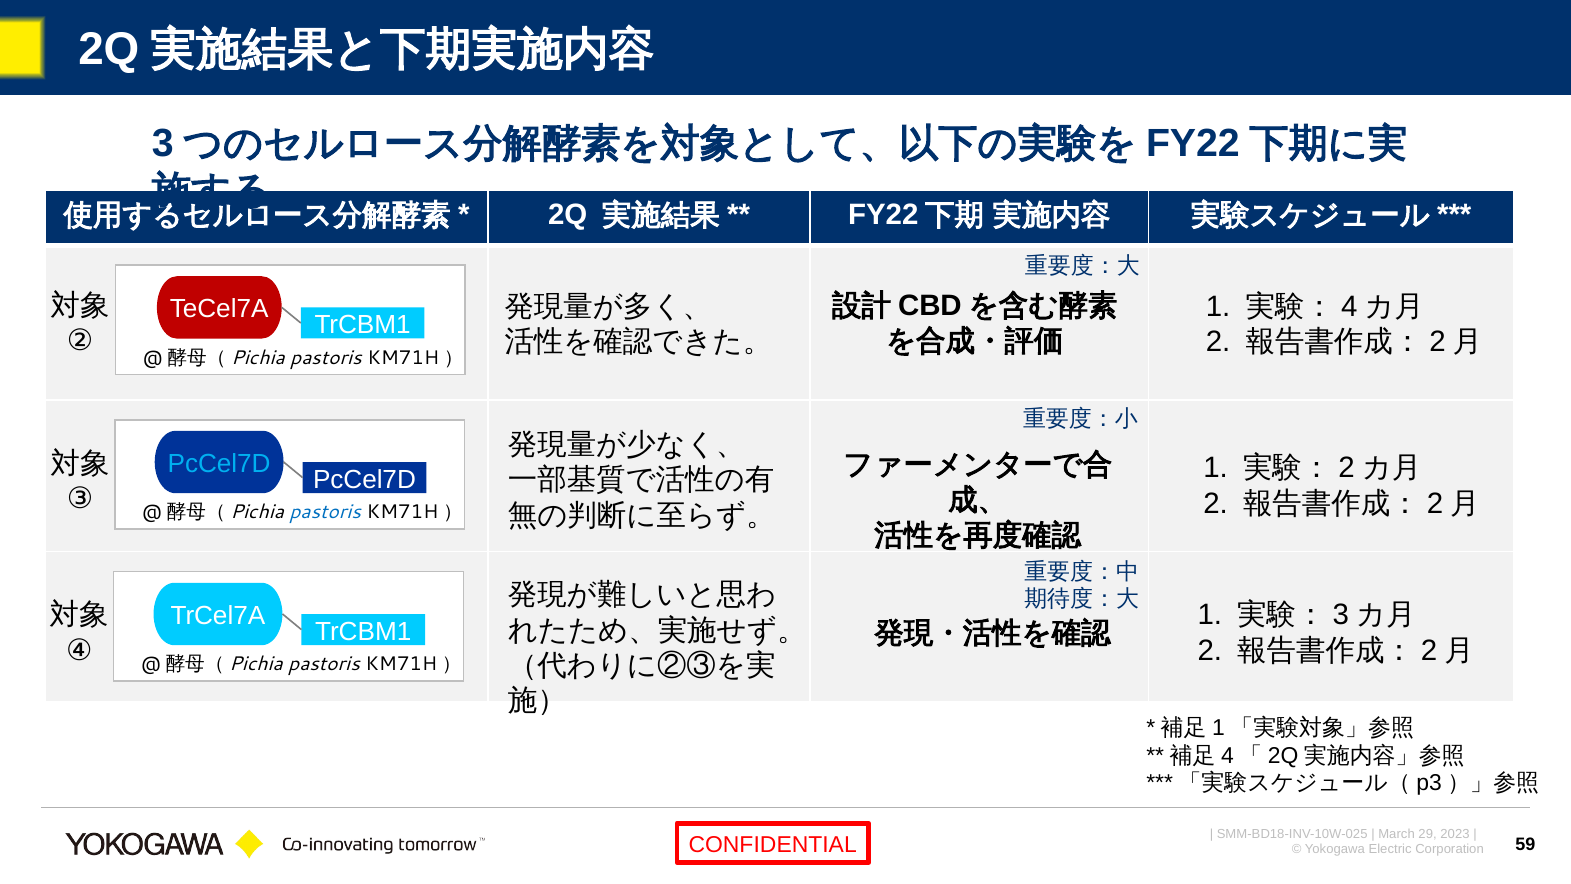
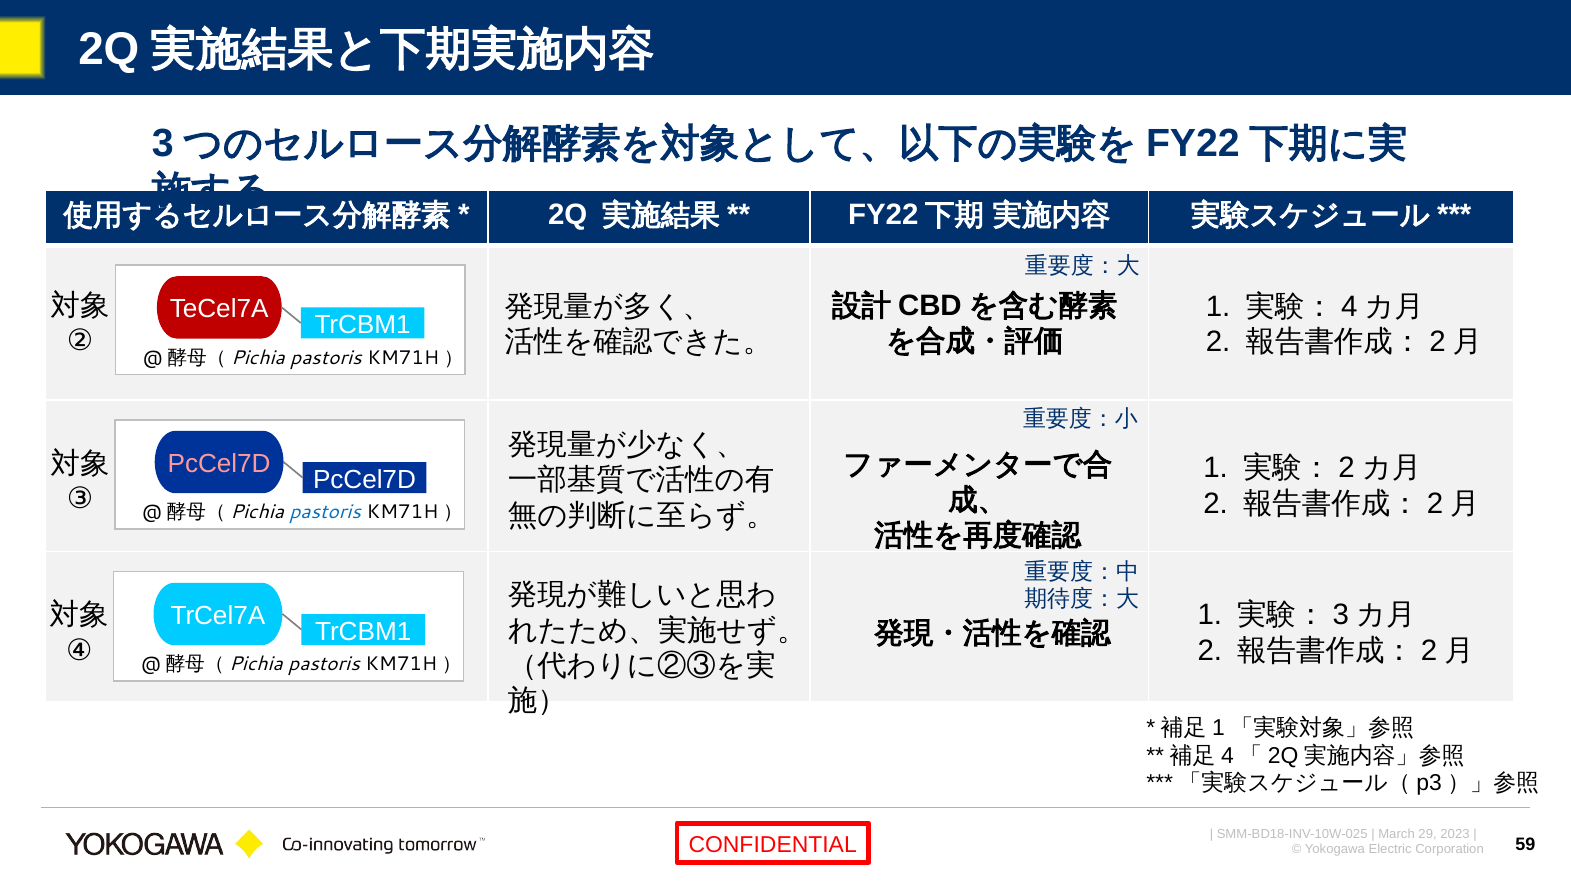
PcCel7D colour: light blue -> pink (219, 464)
